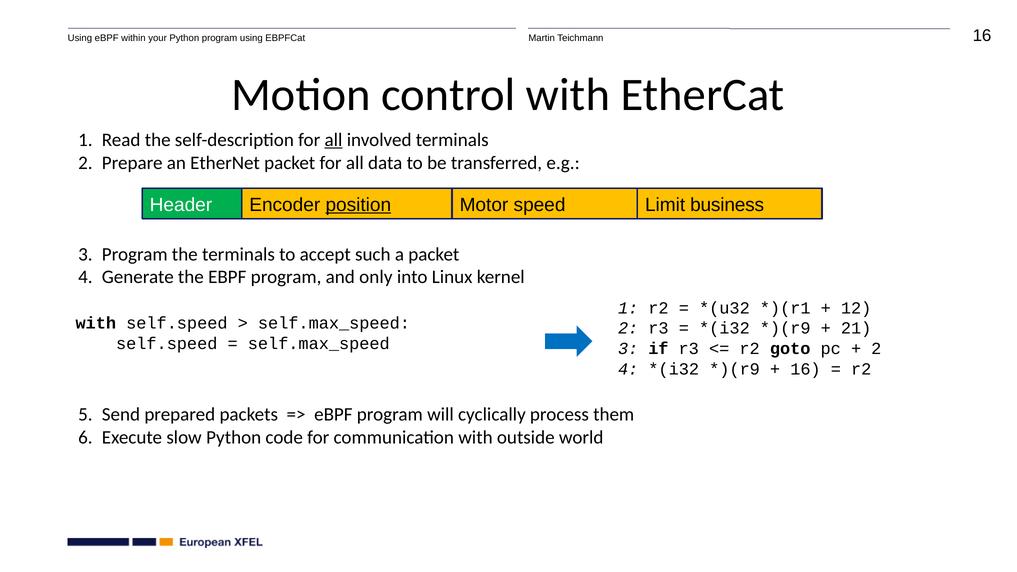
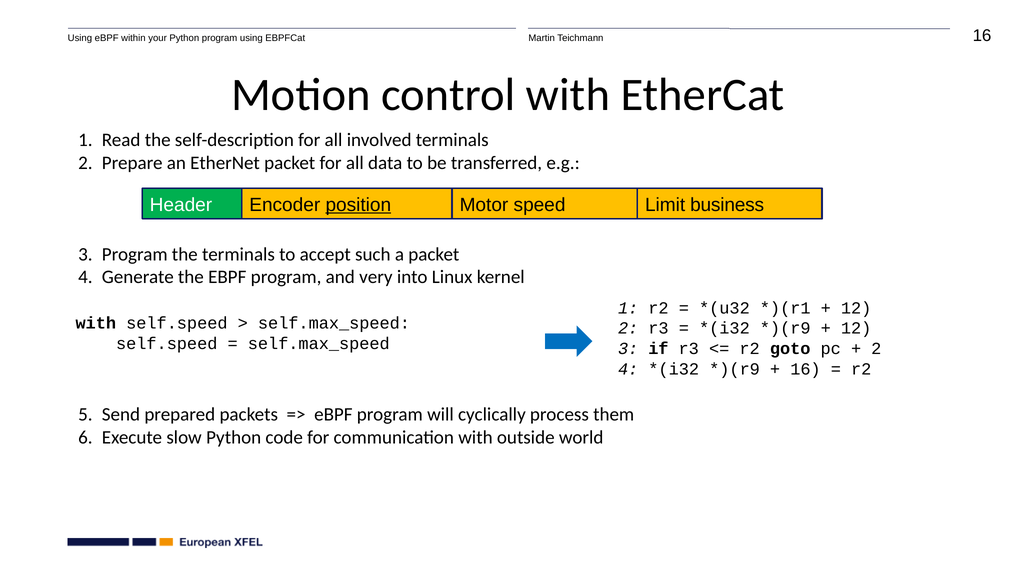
all underline: present -> none (334, 140)
only: only -> very (376, 277)
21: 21 -> 12 (856, 328)
